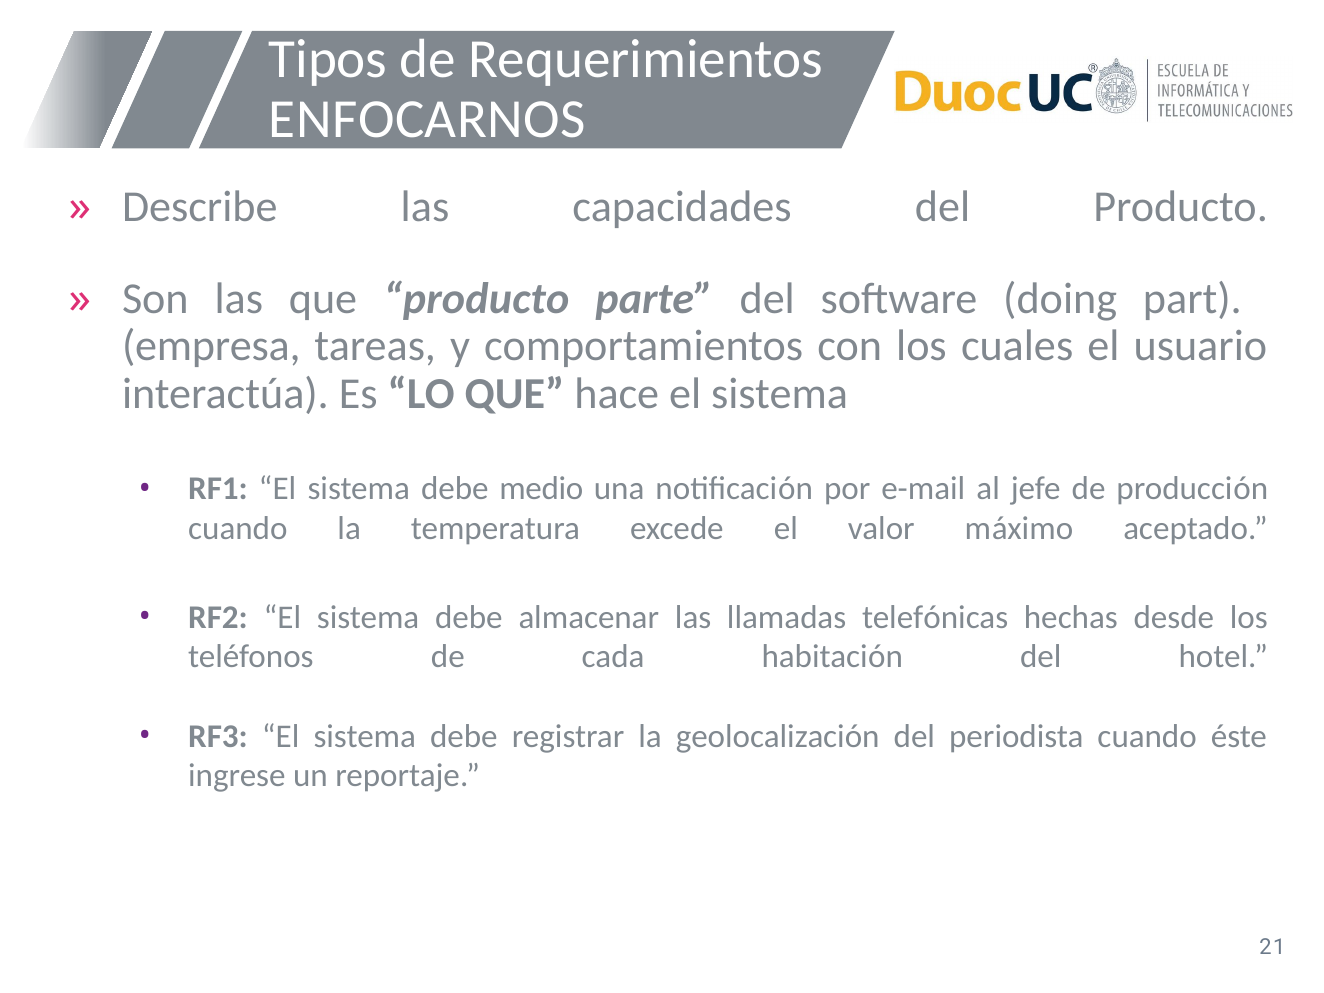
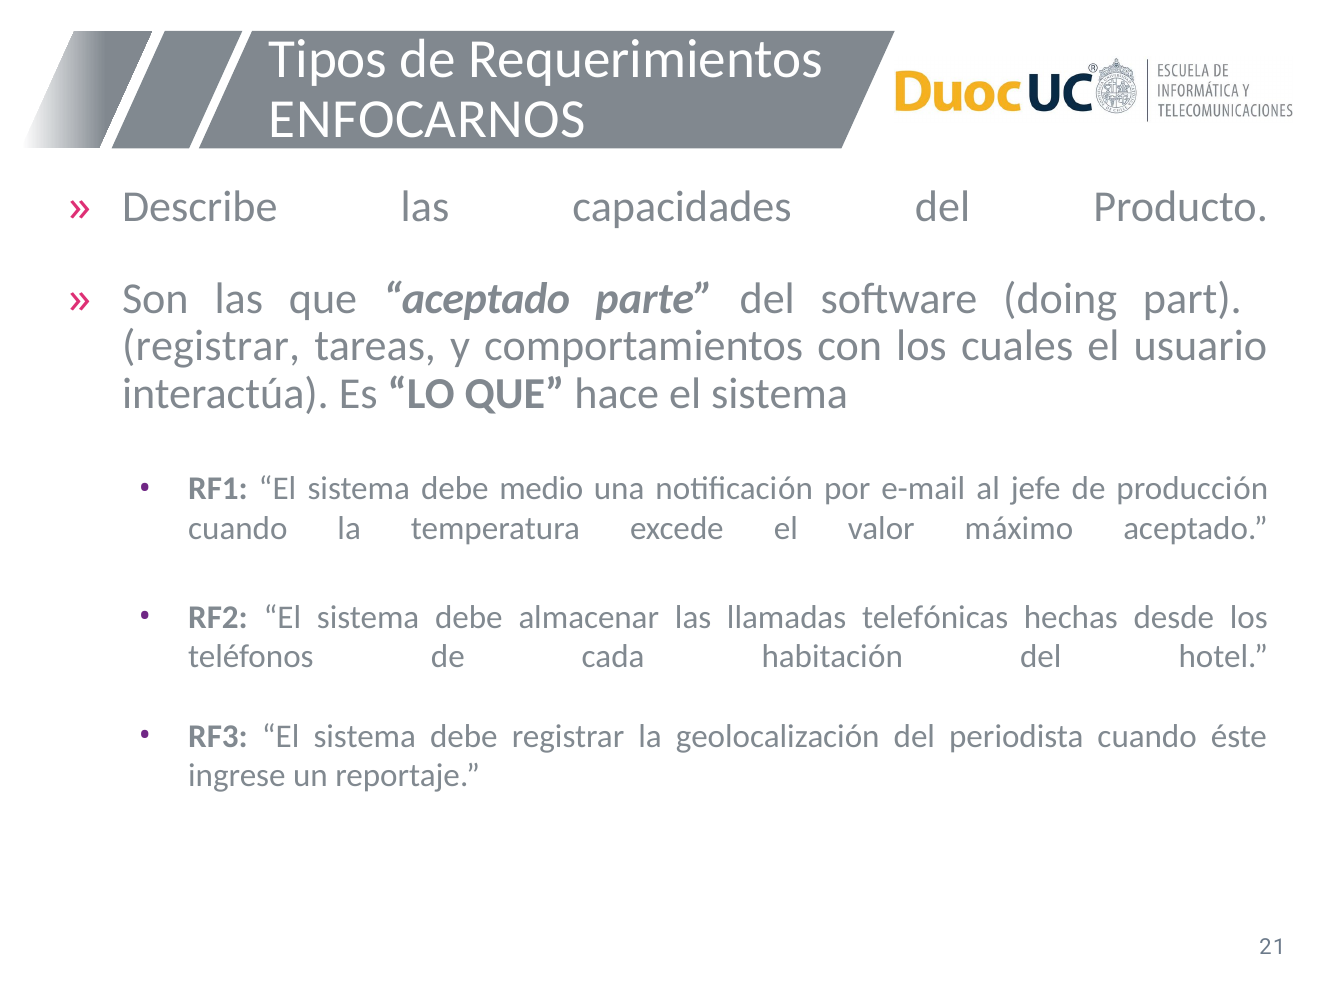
que producto: producto -> aceptado (477, 298)
empresa: empresa -> registrar (211, 346)
